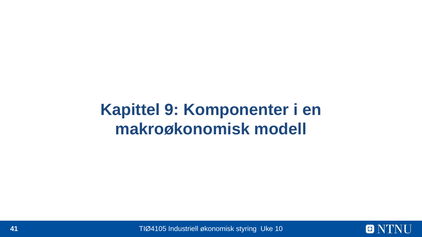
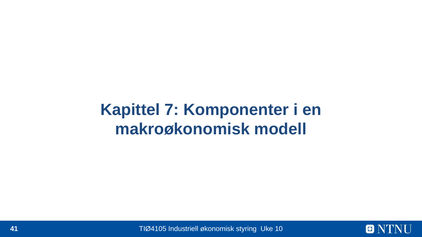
9: 9 -> 7 (172, 110)
